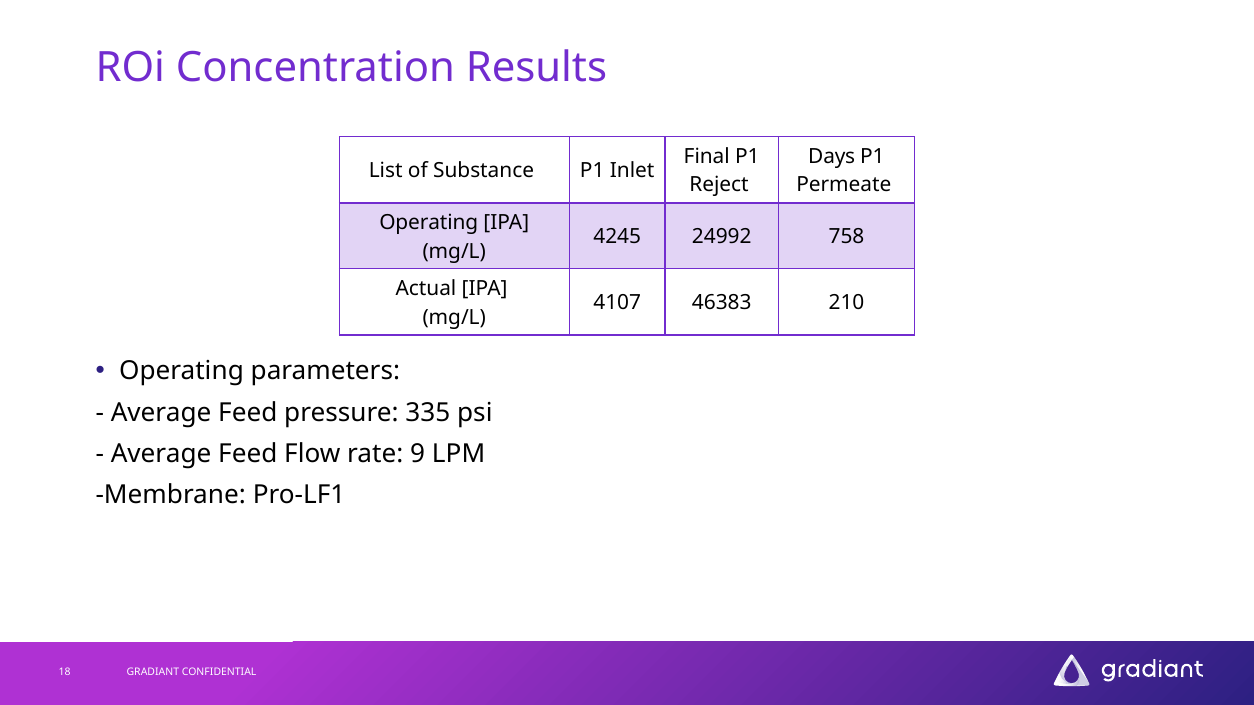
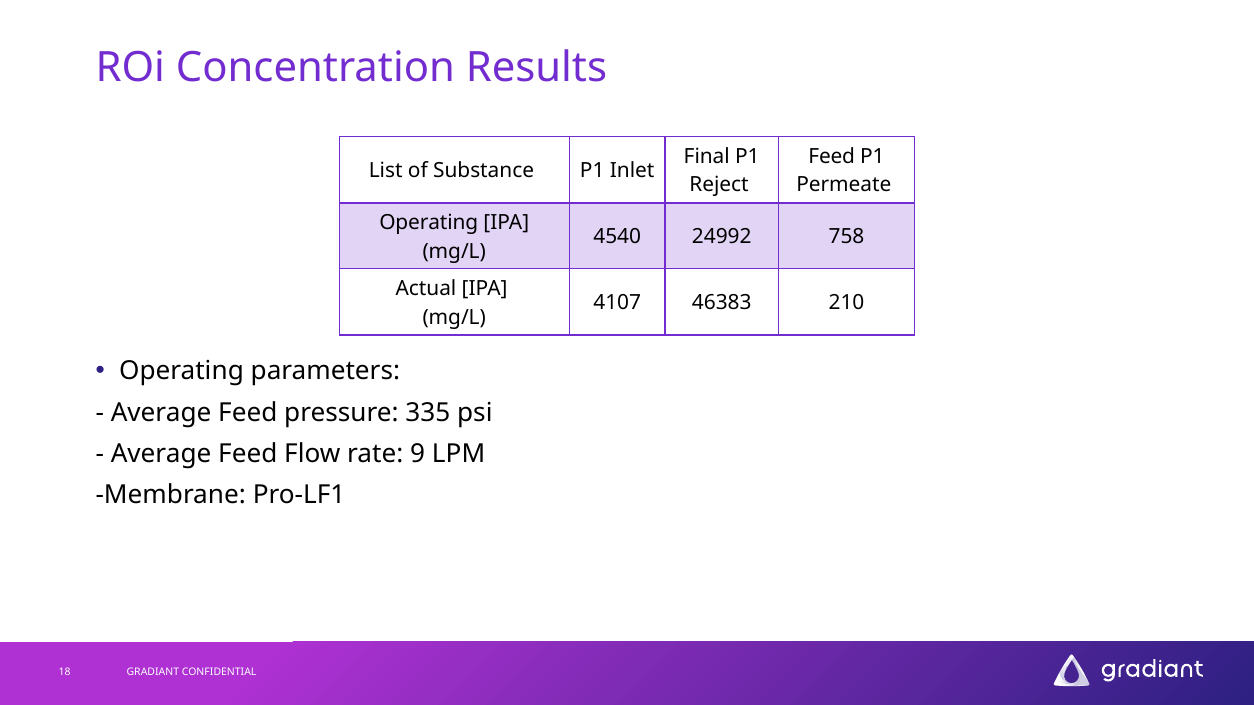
Days: Days -> Feed (832, 157)
4245: 4245 -> 4540 (617, 237)
